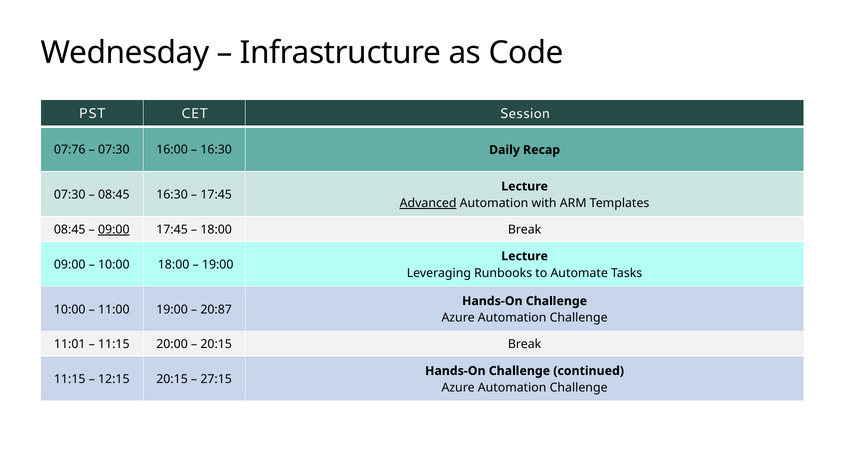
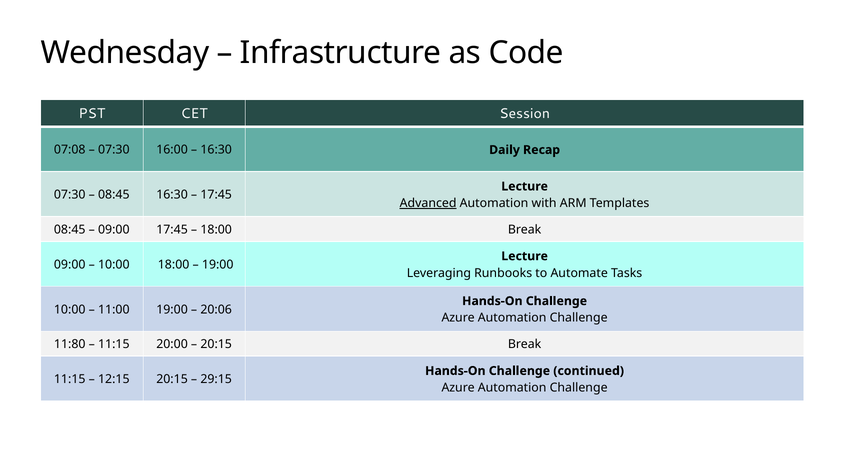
07:76: 07:76 -> 07:08 (70, 150)
09:00 underline: present -> none (114, 230)
20:87: 20:87 -> 20:06 (216, 310)
11:01: 11:01 -> 11:80 (70, 345)
27:15: 27:15 -> 29:15 (216, 379)
